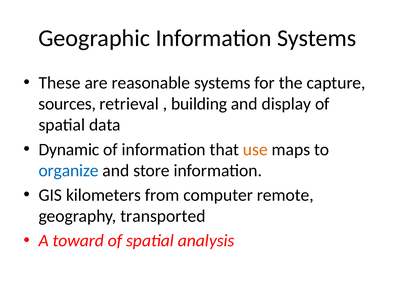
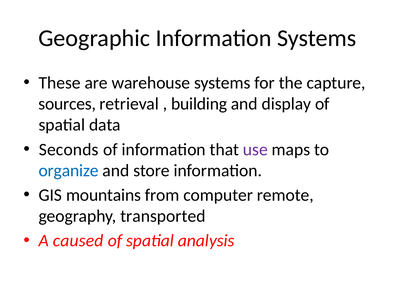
reasonable: reasonable -> warehouse (151, 83)
Dynamic: Dynamic -> Seconds (69, 150)
use colour: orange -> purple (255, 150)
kilometers: kilometers -> mountains (104, 195)
toward: toward -> caused (78, 241)
